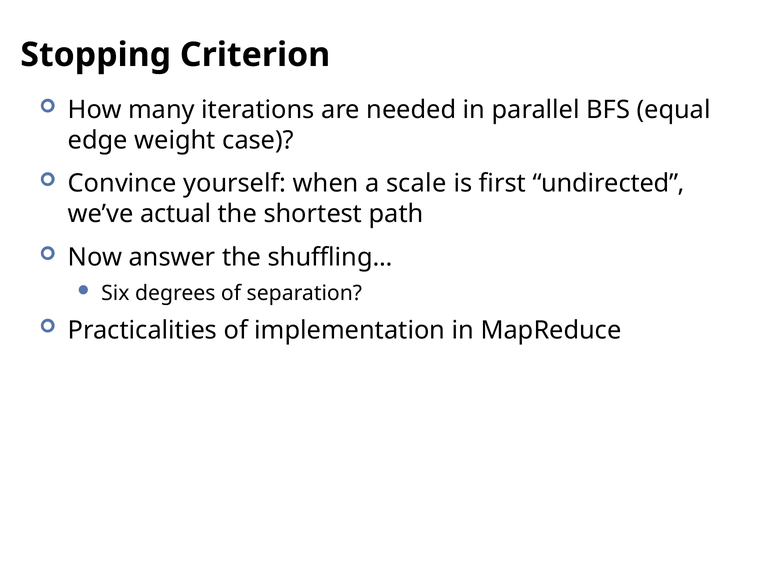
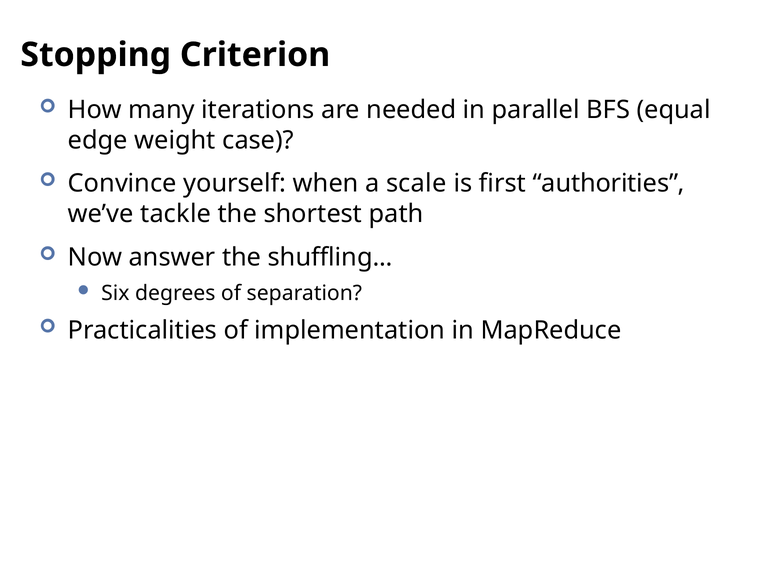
undirected: undirected -> authorities (609, 183)
actual: actual -> tackle (176, 214)
